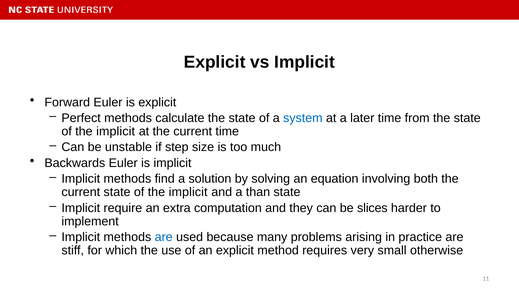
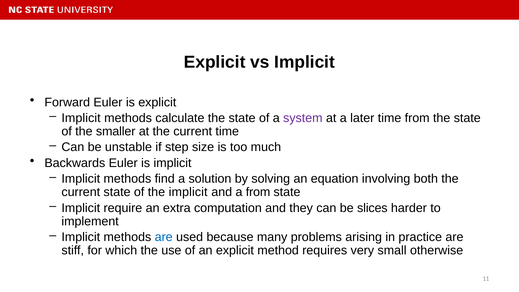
Perfect: Perfect -> Implicit (81, 118)
system colour: blue -> purple (303, 118)
implicit: implicit -> smaller (116, 131)
a than: than -> from (258, 192)
